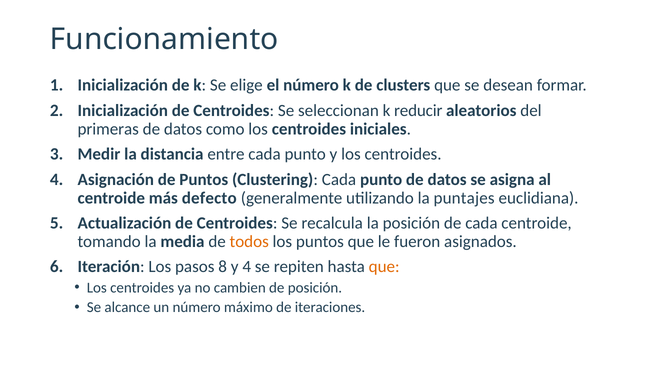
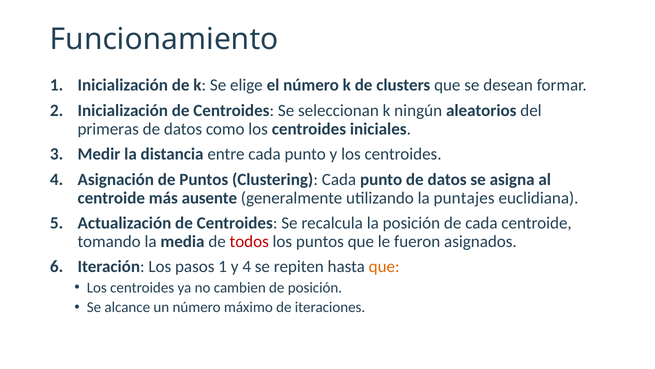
reducir: reducir -> ningún (418, 110)
defecto: defecto -> ausente (209, 198)
todos colour: orange -> red (249, 241)
pasos 8: 8 -> 1 (223, 266)
